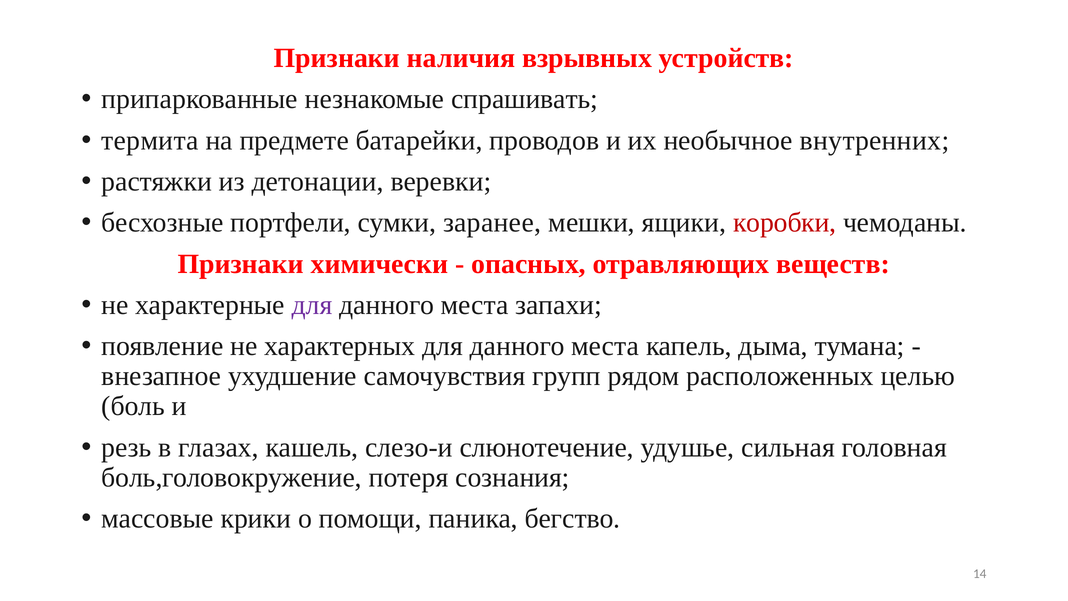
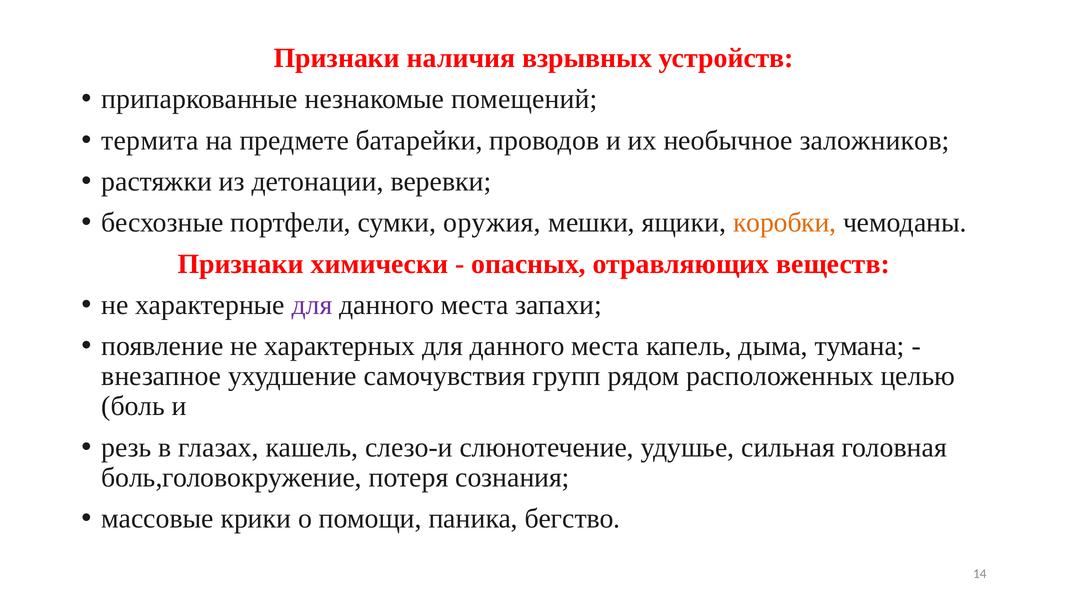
спрашивать: спрашивать -> помещений (524, 99)
внутренних: внутренних -> заложников (875, 140)
заранее: заранее -> оружия (492, 223)
коробки colour: red -> orange (785, 223)
